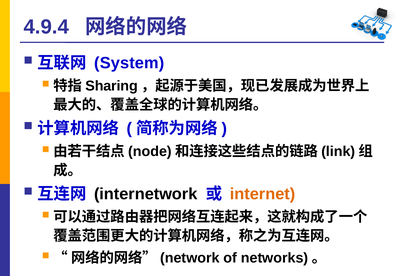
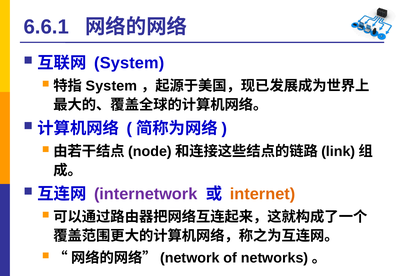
4.9.4: 4.9.4 -> 6.6.1 (46, 27)
Sharing: Sharing -> System (111, 86)
internetwork colour: black -> purple (146, 194)
